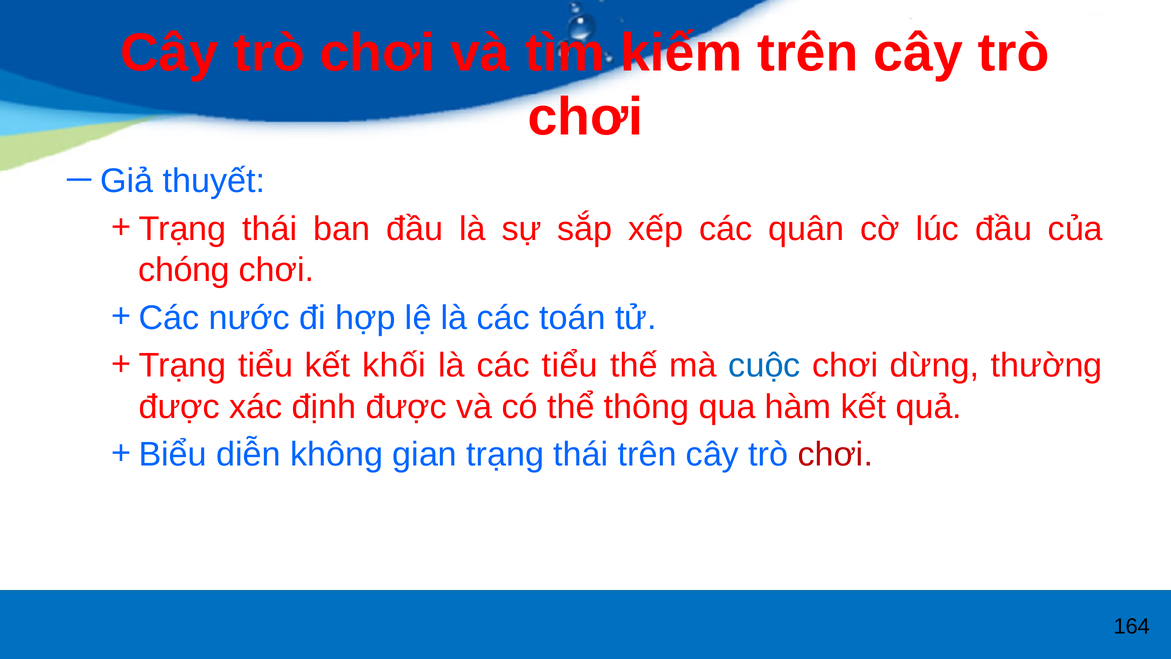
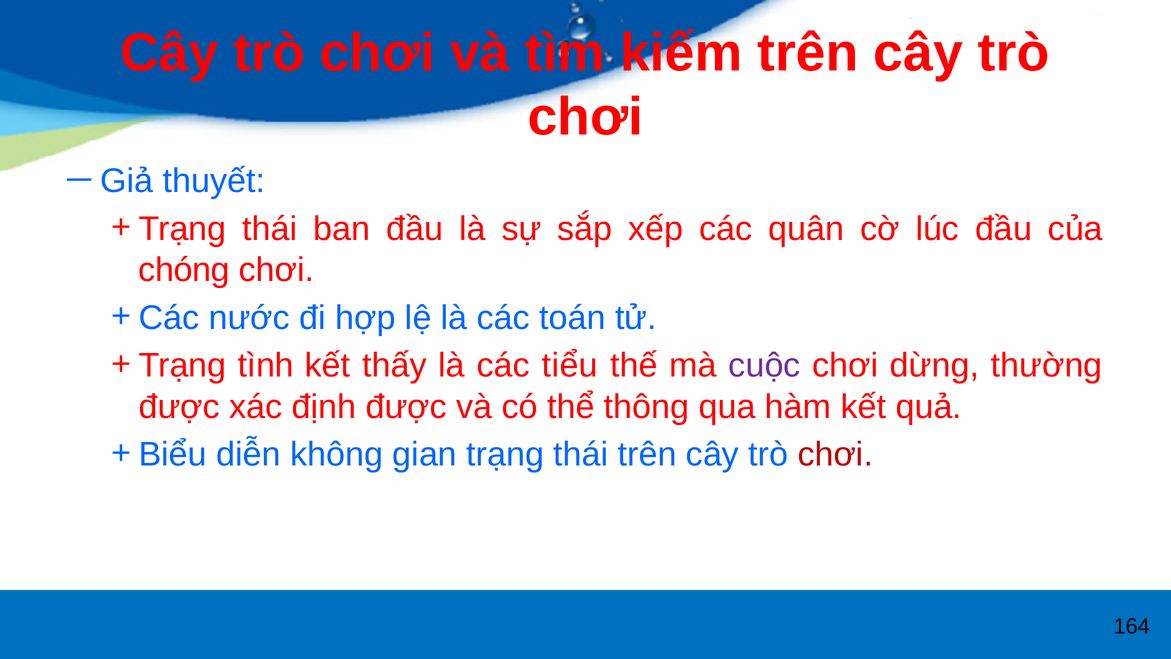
tiểu: tiểu -> tình (266, 366)
khối: khối -> thấy (394, 366)
cuộc colour: blue -> purple (765, 366)
